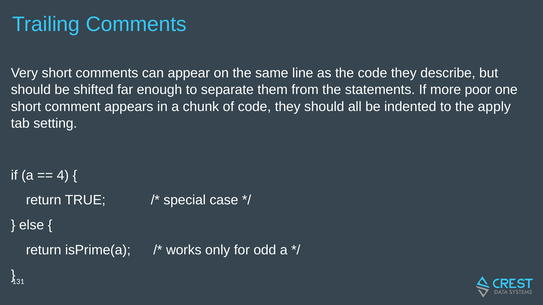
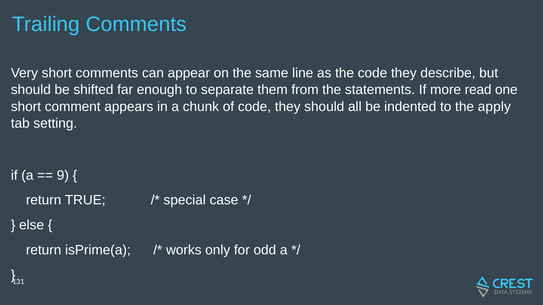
poor: poor -> read (478, 90)
4: 4 -> 9 (63, 175)
